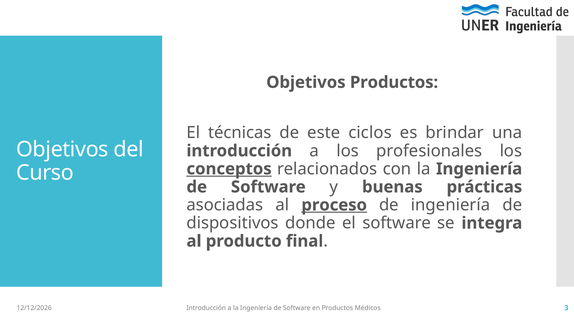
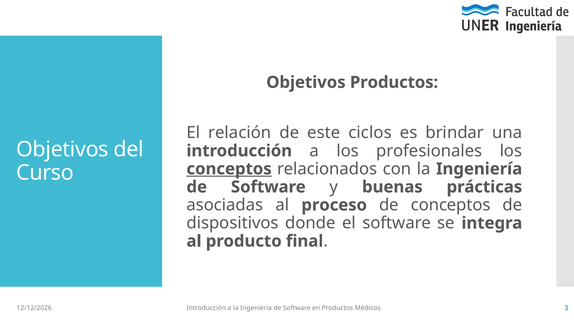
técnicas: técnicas -> relación (240, 133)
proceso underline: present -> none (334, 205)
de ingeniería: ingeniería -> conceptos (451, 205)
